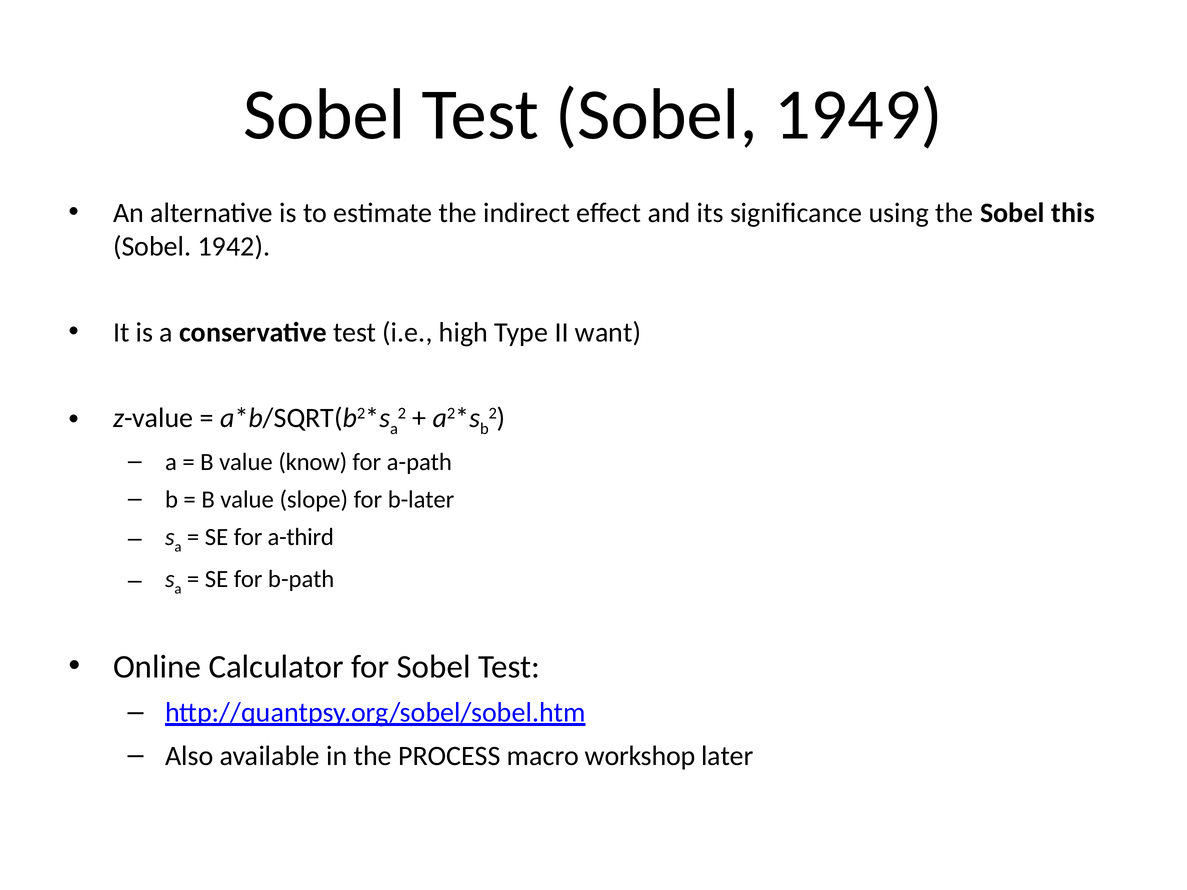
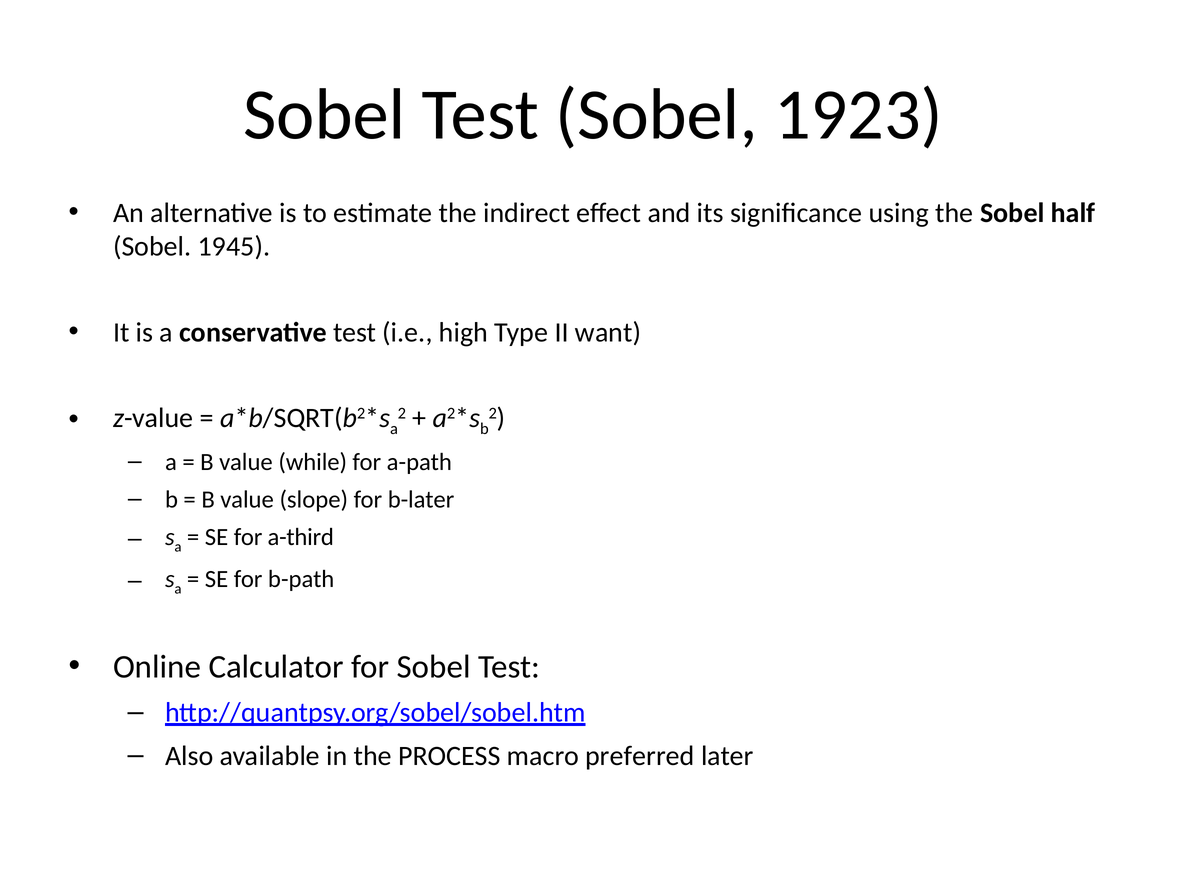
1949: 1949 -> 1923 (858, 115)
this: this -> half (1073, 213)
1942: 1942 -> 1945 (234, 247)
know: know -> while (313, 462)
workshop: workshop -> preferred (640, 756)
